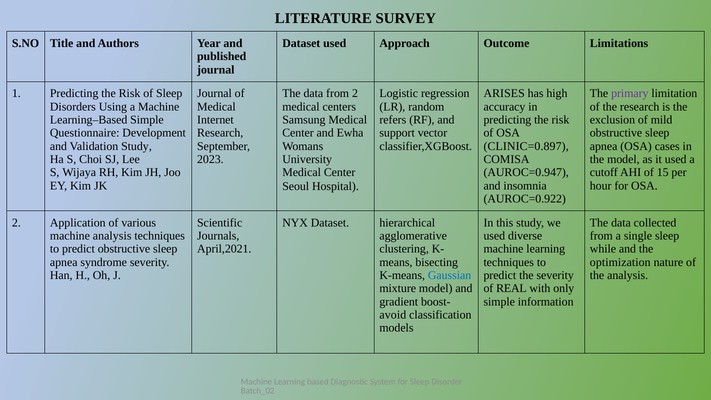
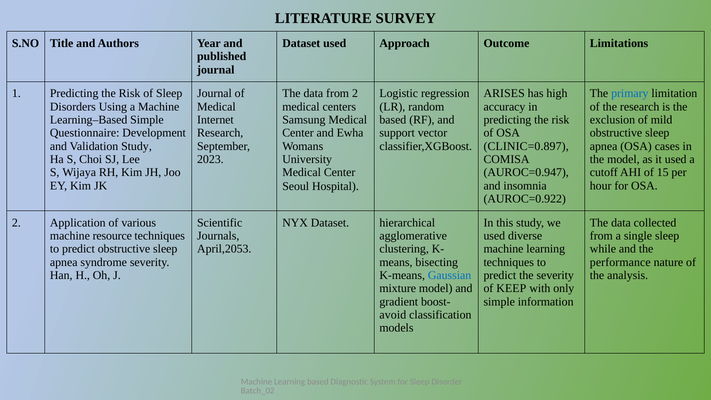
primary colour: purple -> blue (630, 94)
refers: refers -> based (393, 120)
machine analysis: analysis -> resource (112, 236)
April,2021: April,2021 -> April,2053 (224, 249)
optimization: optimization -> performance (620, 262)
REAL: REAL -> KEEP (511, 288)
